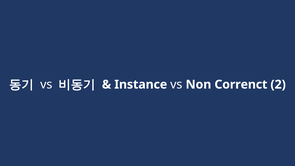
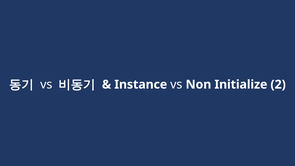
Correnct: Correnct -> Initialize (241, 84)
